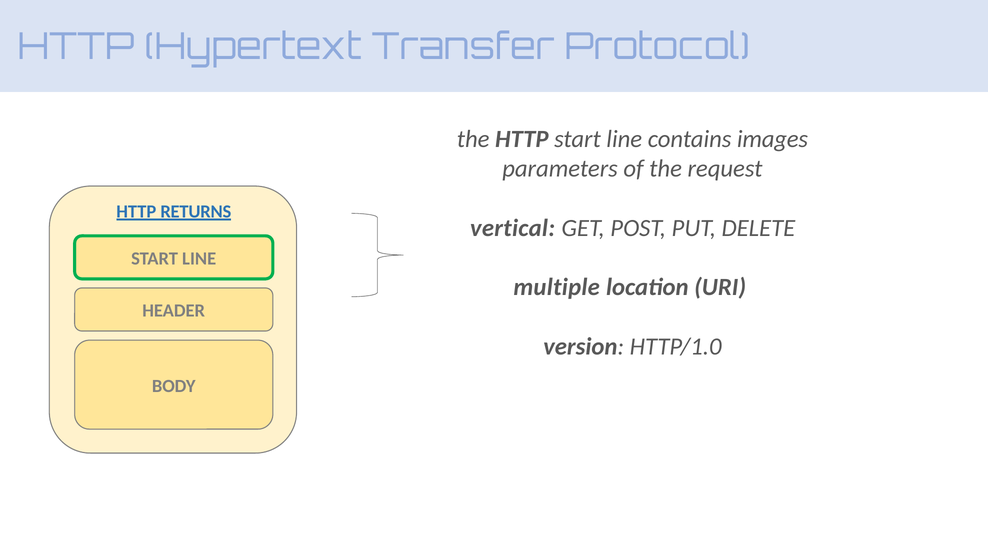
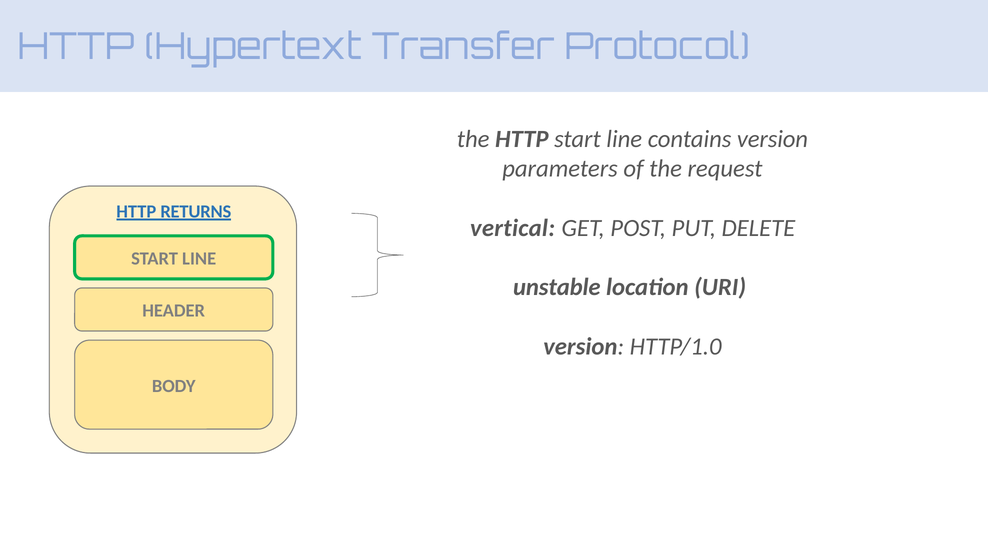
contains images: images -> version (772, 139)
multiple: multiple -> unstable (557, 287)
